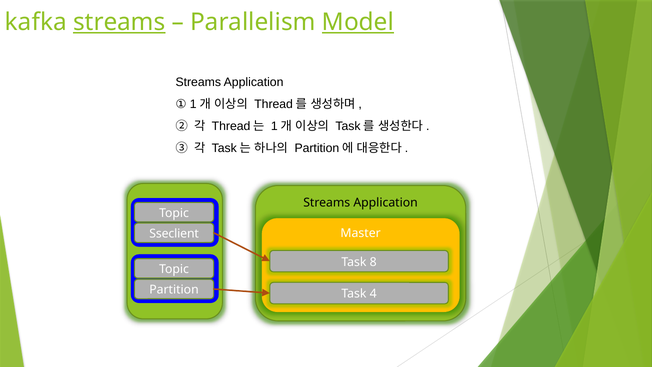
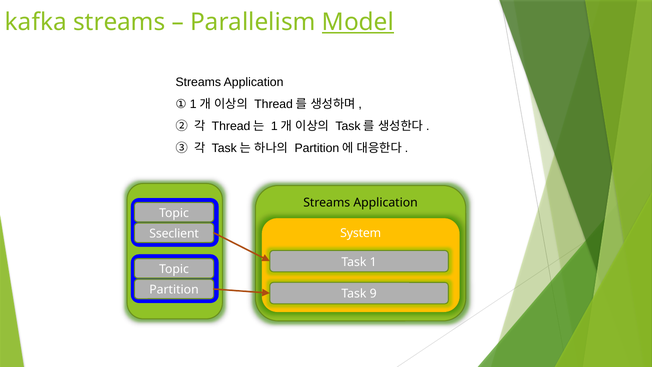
streams underline: present -> none (119, 22)
Master: Master -> System (361, 233)
8: 8 -> 1 (373, 262)
4: 4 -> 9 (373, 294)
